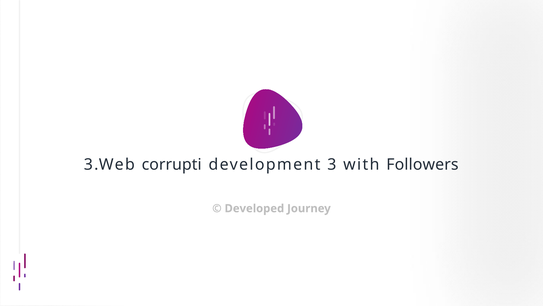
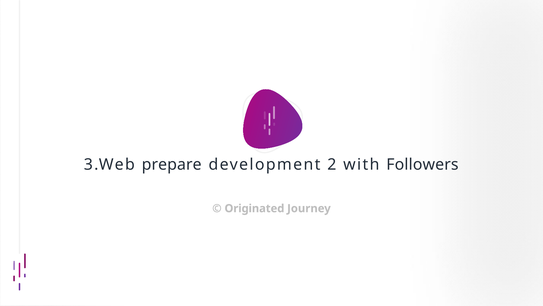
corrupti: corrupti -> prepare (172, 164)
3: 3 -> 2 (332, 164)
Developed: Developed -> Originated (254, 208)
